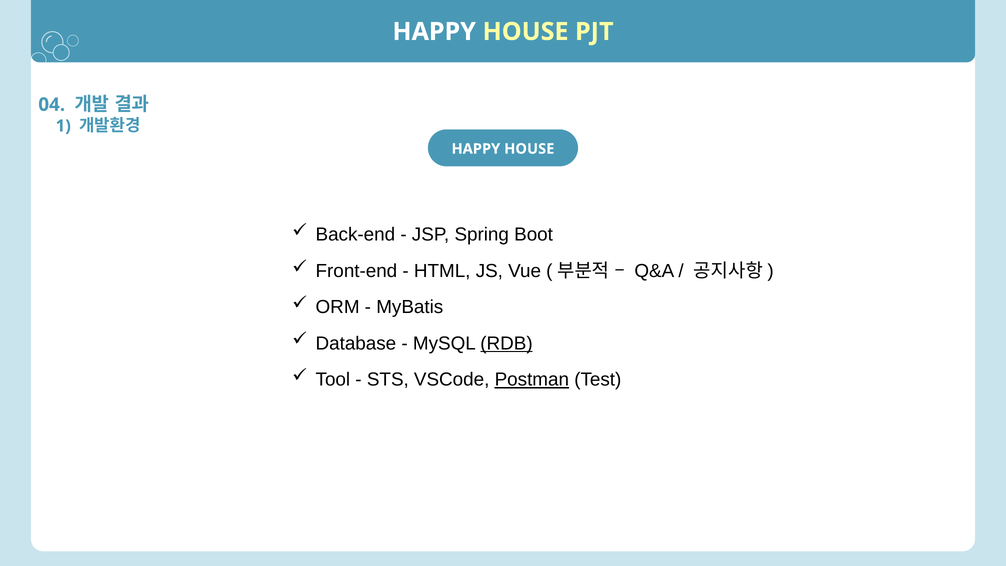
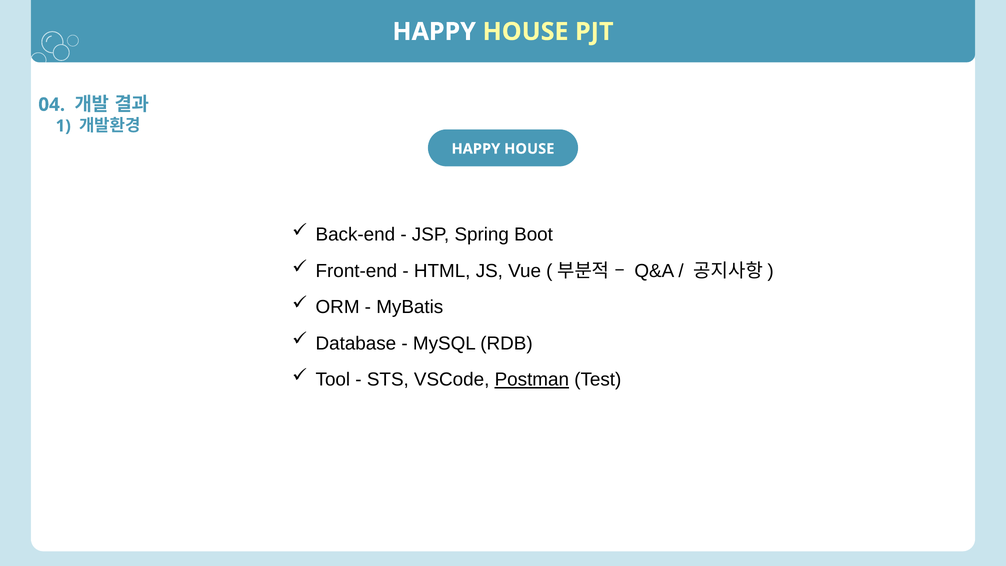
RDB underline: present -> none (506, 343)
